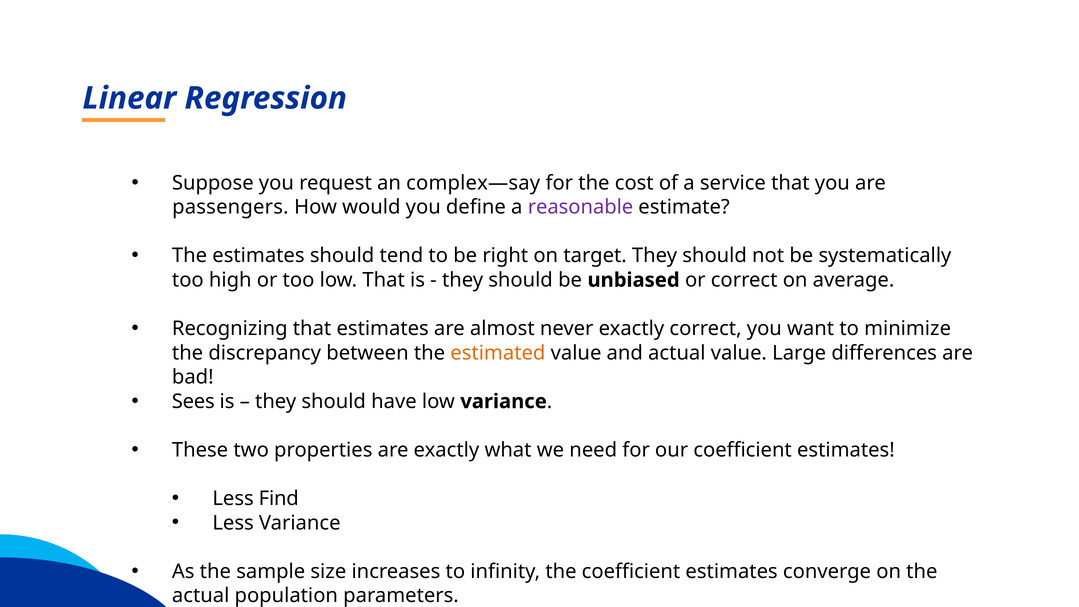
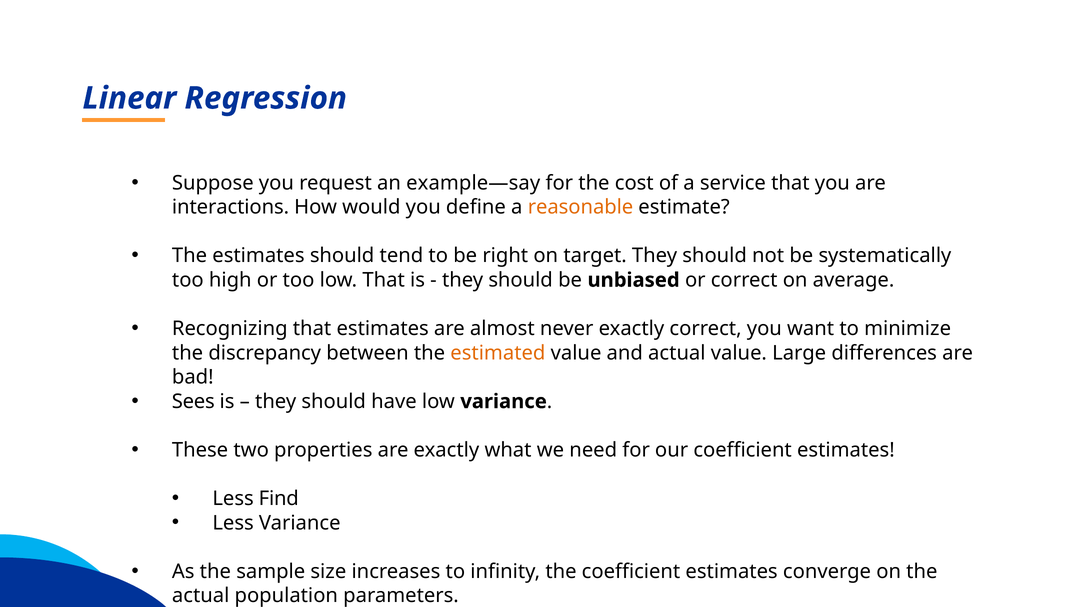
complex—say: complex—say -> example—say (473, 183)
passengers: passengers -> interactions (231, 207)
reasonable colour: purple -> orange (581, 207)
